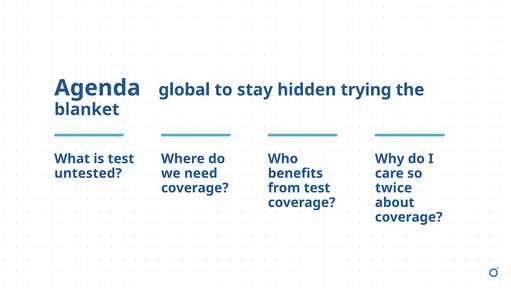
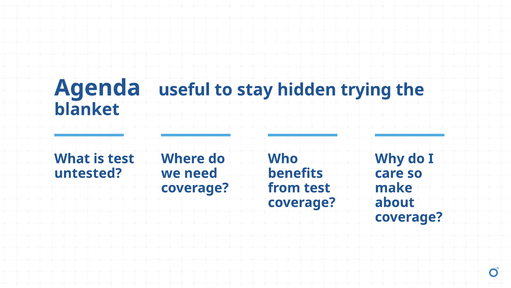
global: global -> useful (184, 90)
twice: twice -> make (394, 188)
